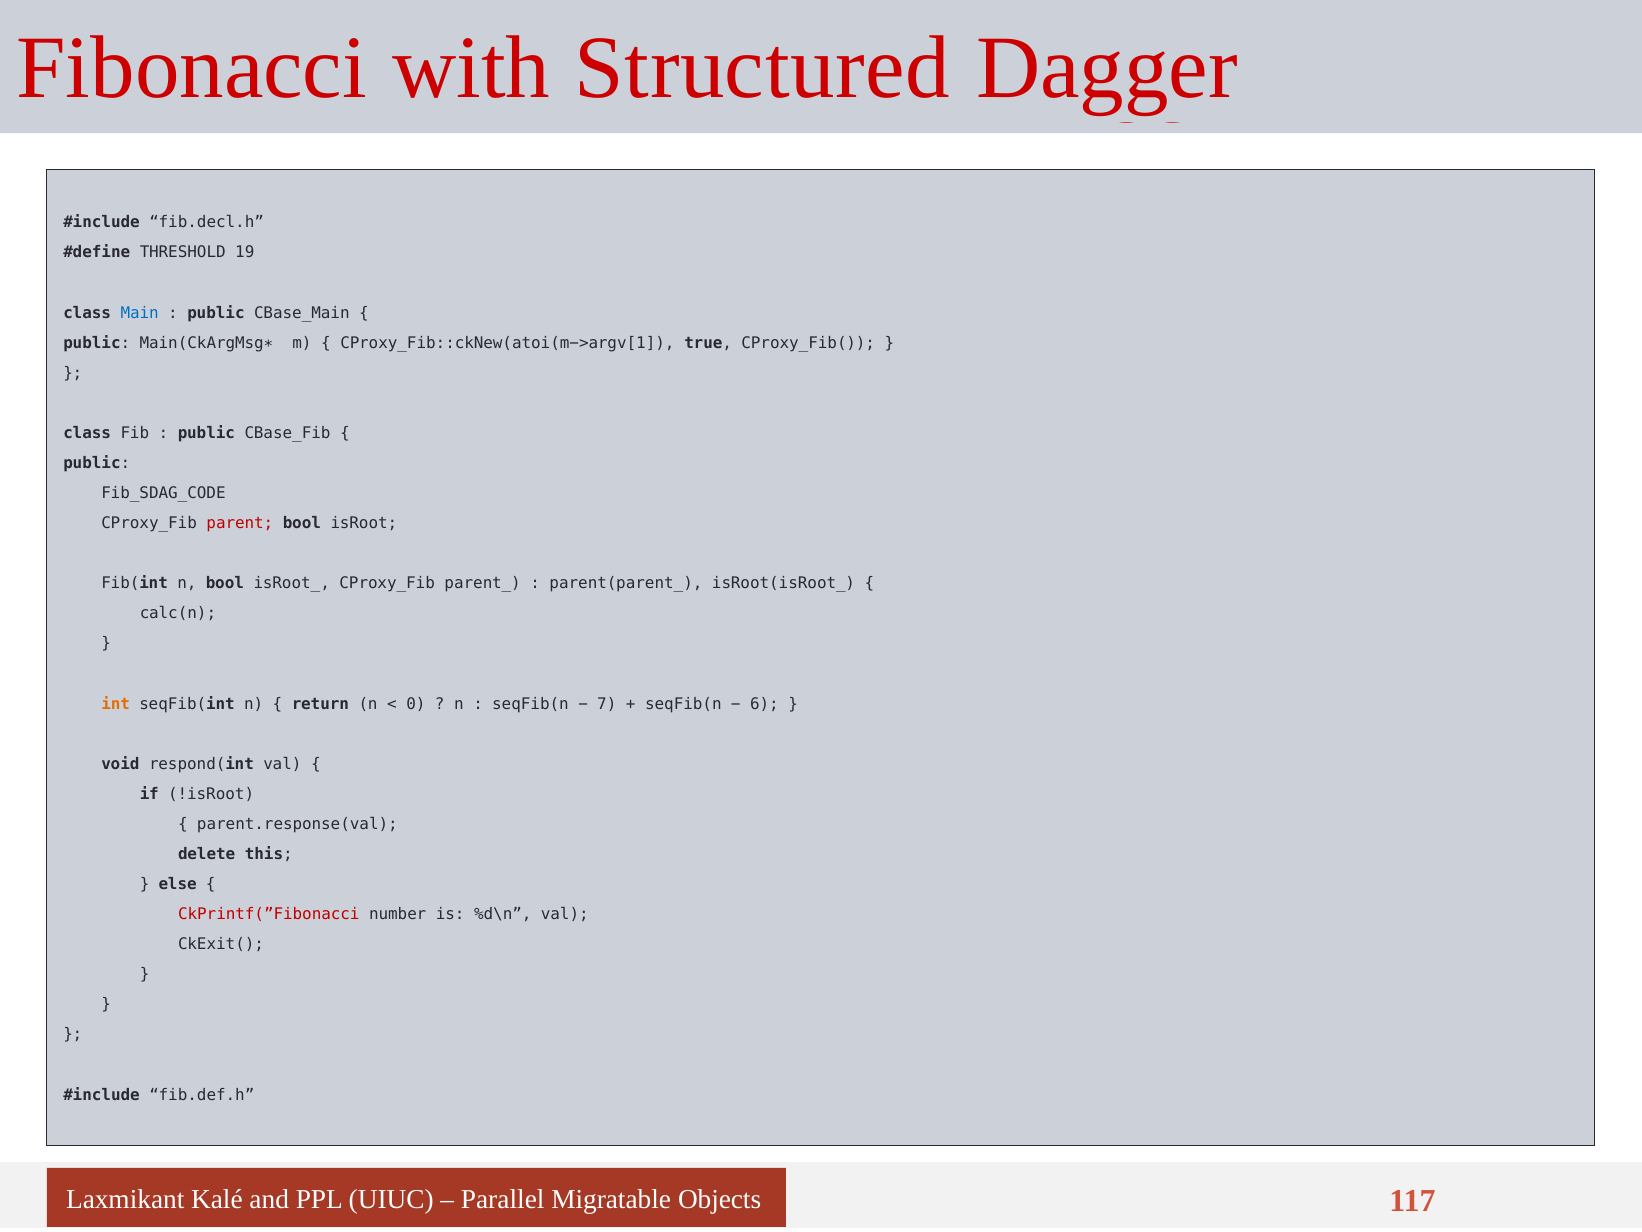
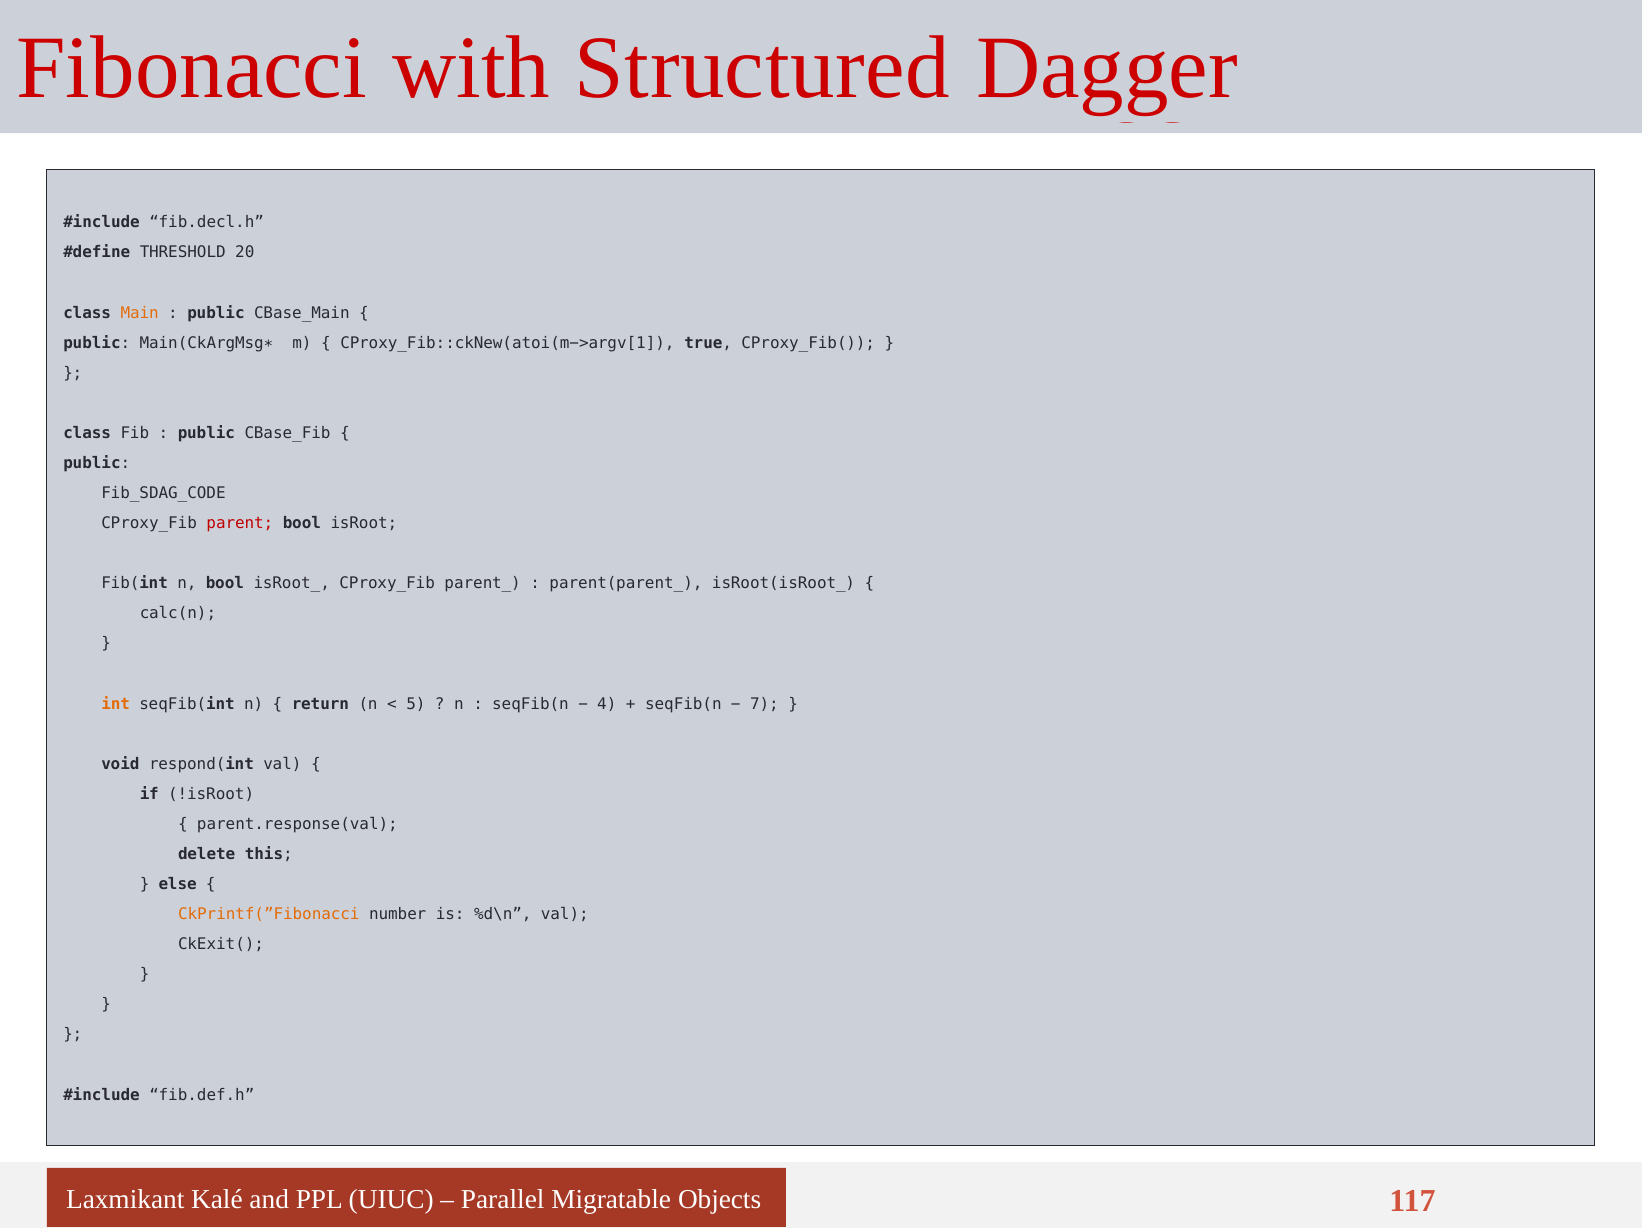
19: 19 -> 20 (245, 253)
Main colour: blue -> orange (140, 313)
0: 0 -> 5 (416, 704)
7: 7 -> 4 (607, 704)
6: 6 -> 7 (764, 704)
CkPrintf(”Fibonacci colour: red -> orange (269, 914)
